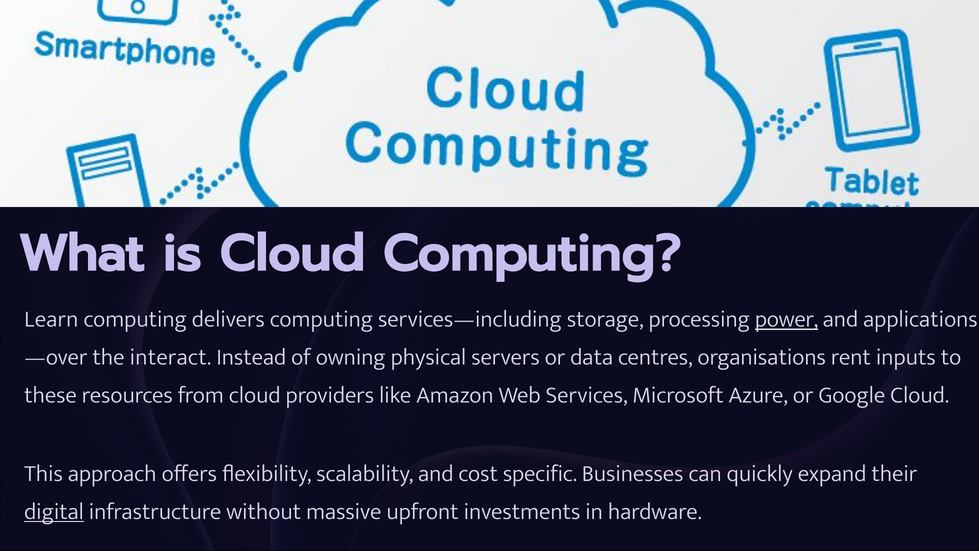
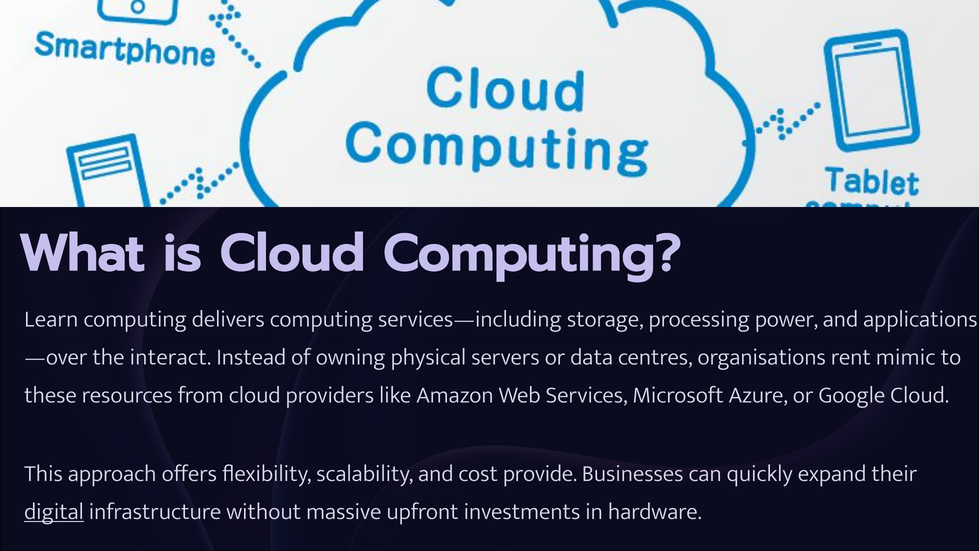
power underline: present -> none (787, 319)
inputs: inputs -> mimic (906, 357)
specific: specific -> provide (540, 473)
